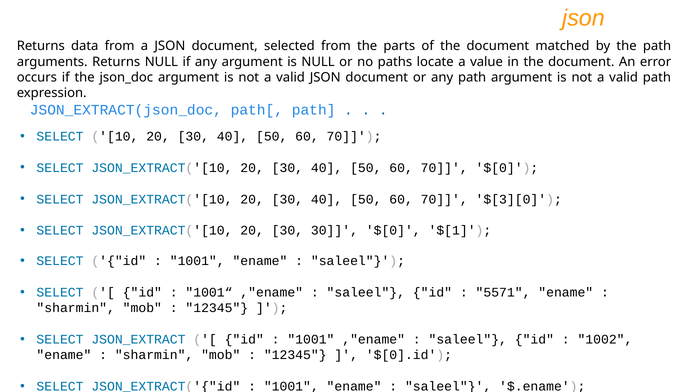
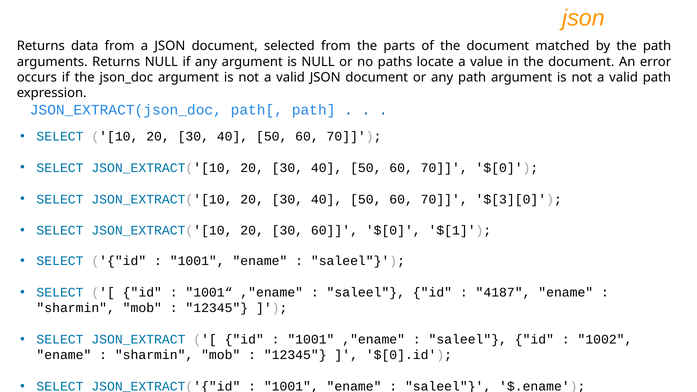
30 30: 30 -> 60 (334, 231)
5571: 5571 -> 4187 (503, 292)
